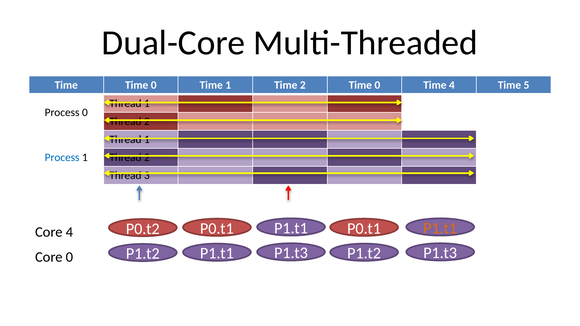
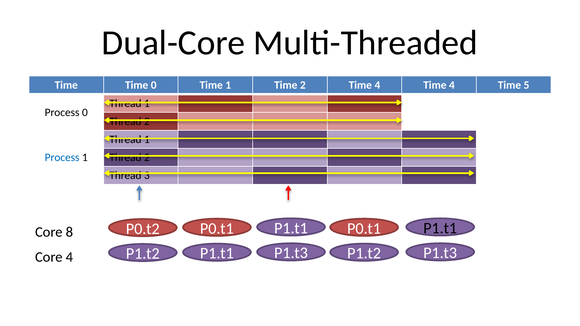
2 Time 0: 0 -> 4 (377, 85)
P1.t1 colour: orange -> black (440, 228)
Core 4: 4 -> 8 (69, 232)
Core 0: 0 -> 4 (69, 257)
